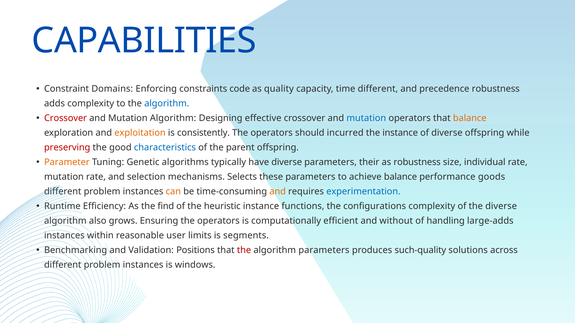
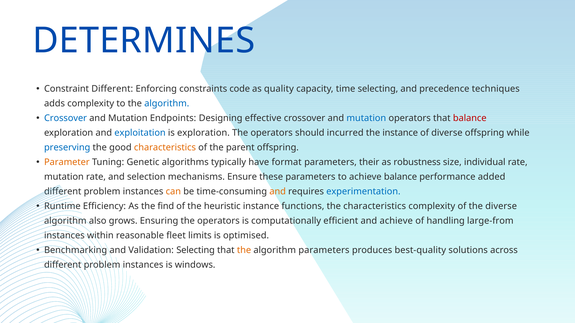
CAPABILITIES: CAPABILITIES -> DETERMINES (144, 41)
Constraint Domains: Domains -> Different (112, 89)
time different: different -> selecting (378, 89)
precedence robustness: robustness -> techniques (496, 89)
Crossover colour: red -> blue (66, 118)
Mutation Algorithm: Algorithm -> Endpoints (173, 118)
balance colour: orange -> red (470, 118)
exploitation colour: orange -> blue (140, 133)
is consistently: consistently -> exploration (203, 133)
preserving colour: red -> blue (67, 148)
characteristics colour: blue -> orange (165, 148)
have diverse: diverse -> format (287, 162)
Selects: Selects -> Ensure (242, 177)
goods: goods -> added (492, 177)
the configurations: configurations -> characteristics (375, 206)
and without: without -> achieve (396, 221)
large-adds: large-adds -> large-from (490, 221)
user: user -> fleet (176, 236)
segments: segments -> optimised (246, 236)
Positions: Positions -> Selecting (196, 251)
the colour: red -> orange (244, 251)
such-quality: such-quality -> best-quality (420, 251)
